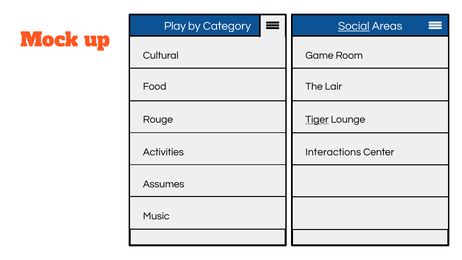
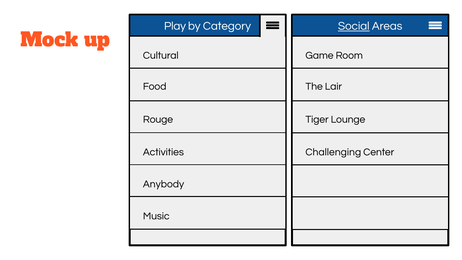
Tiger underline: present -> none (317, 119)
Interactions: Interactions -> Challenging (333, 152)
Assumes: Assumes -> Anybody (164, 184)
